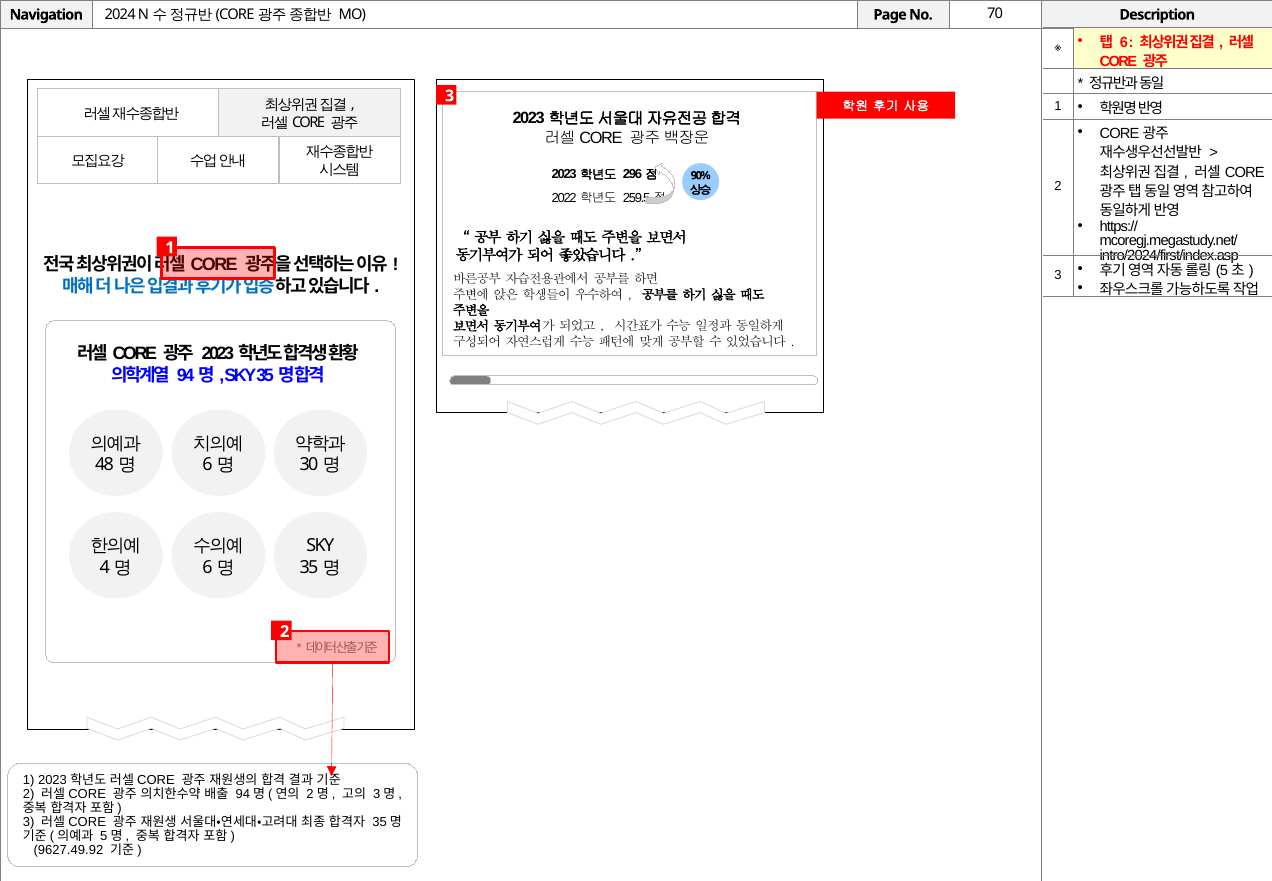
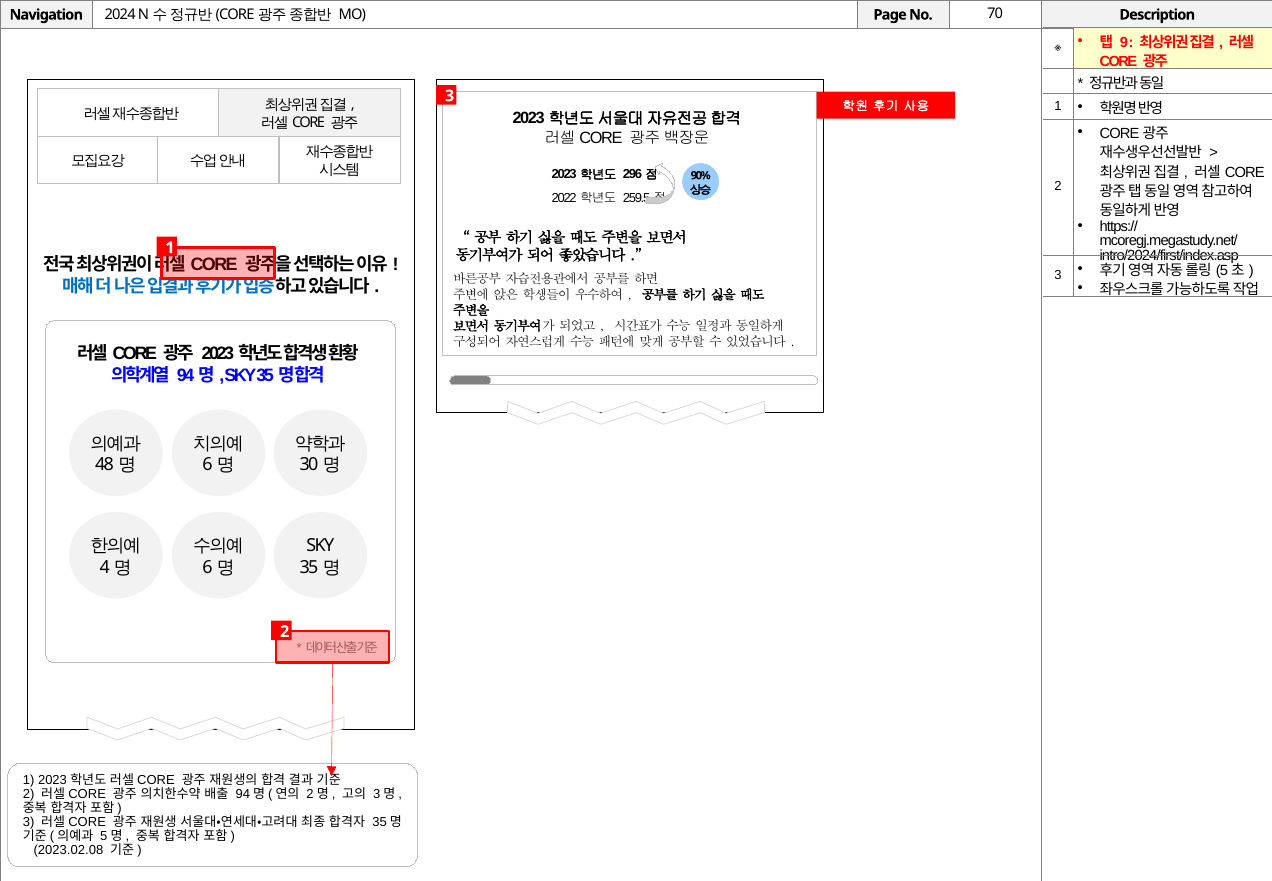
6: 6 -> 9 (1124, 42)
9627.49.92: 9627.49.92 -> 2023.02.08 (68, 850)
